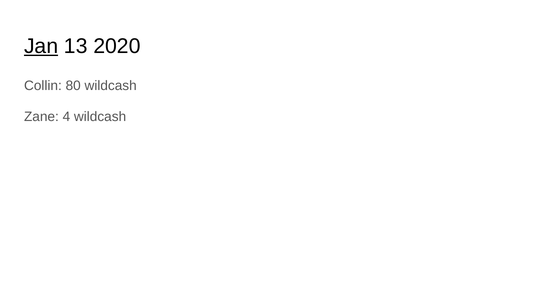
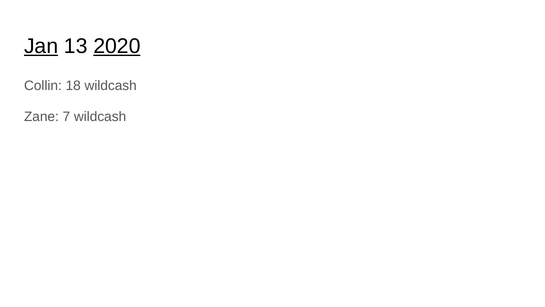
2020 underline: none -> present (117, 46)
80: 80 -> 18 (73, 86)
4: 4 -> 7 (66, 117)
